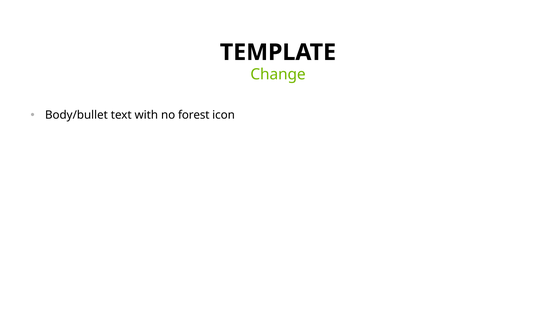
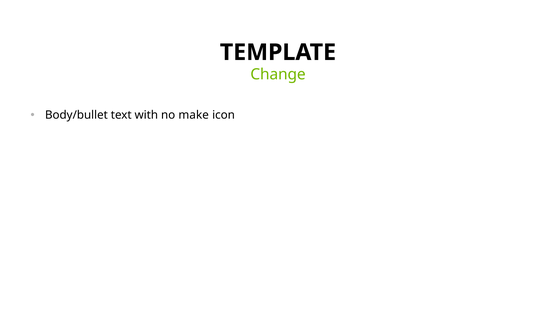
forest: forest -> make (194, 115)
